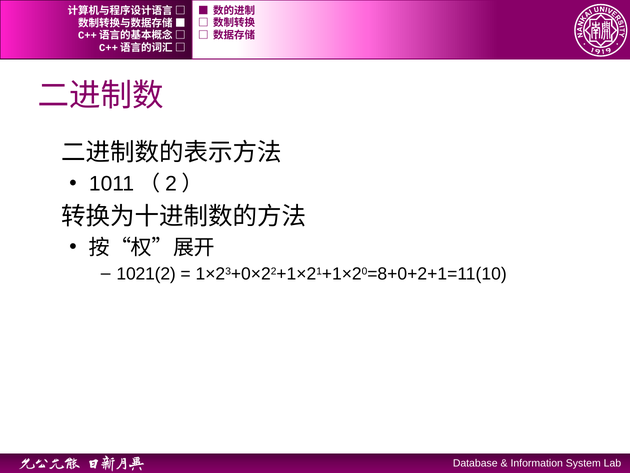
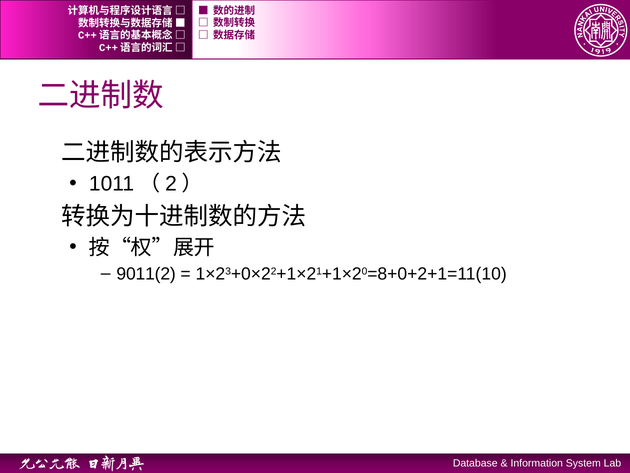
1021(2: 1021(2 -> 9011(2 (146, 274)
